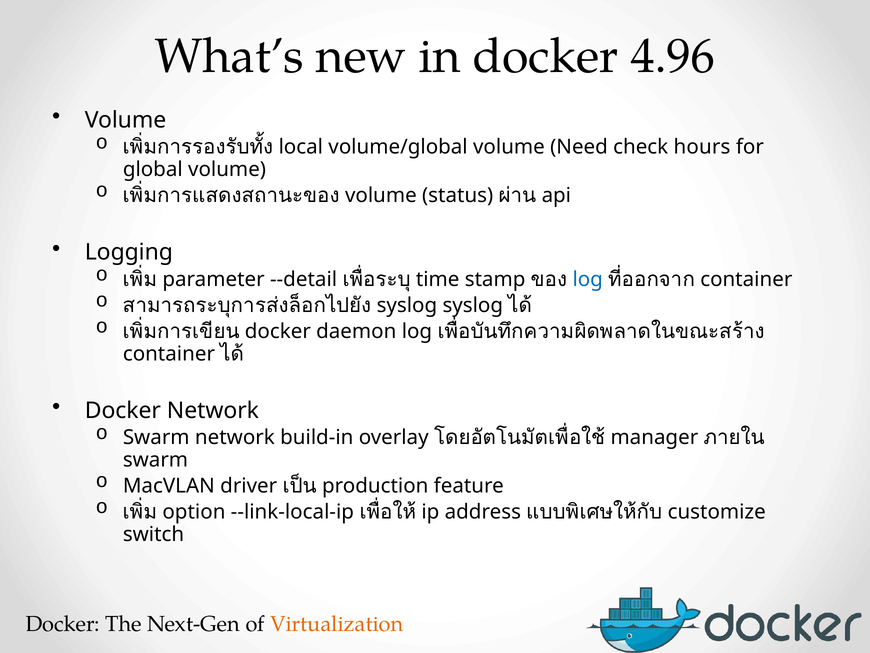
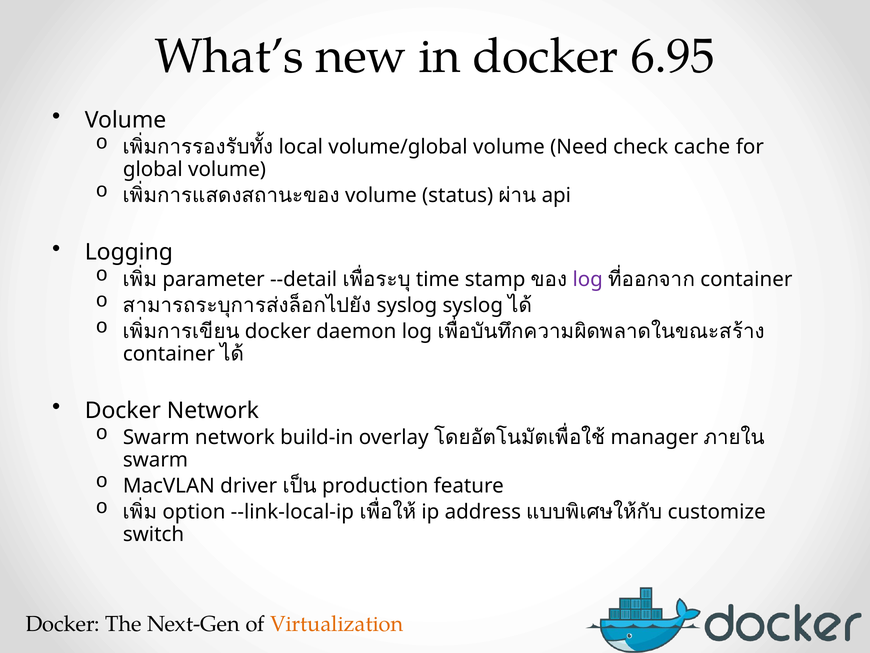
4.96: 4.96 -> 6.95 (673, 56)
hours: hours -> cache (702, 147)
log colour: blue -> purple (588, 279)
